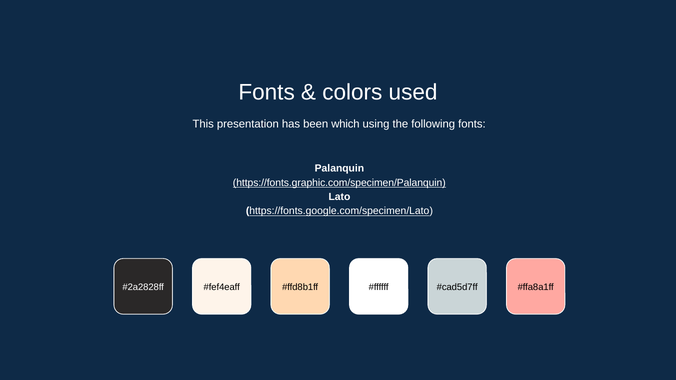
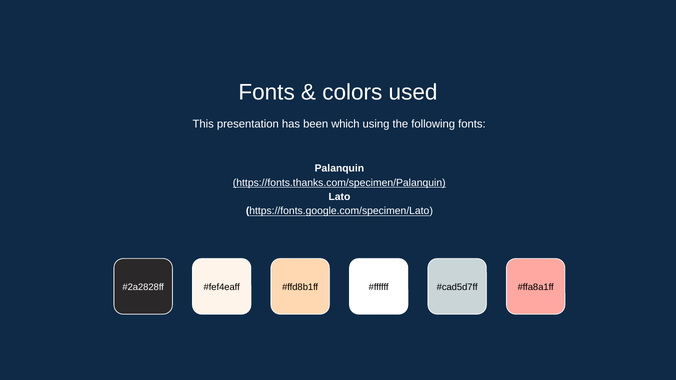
https://fonts.graphic.com/specimen/Palanquin: https://fonts.graphic.com/specimen/Palanquin -> https://fonts.thanks.com/specimen/Palanquin (339, 183)
